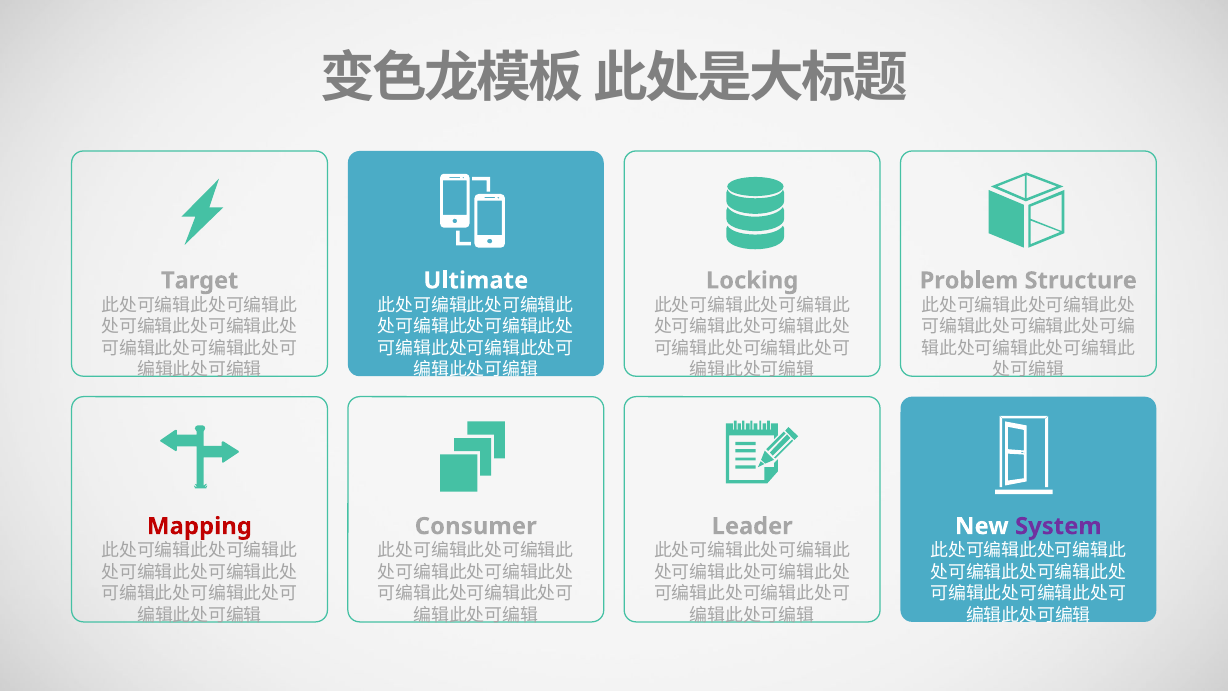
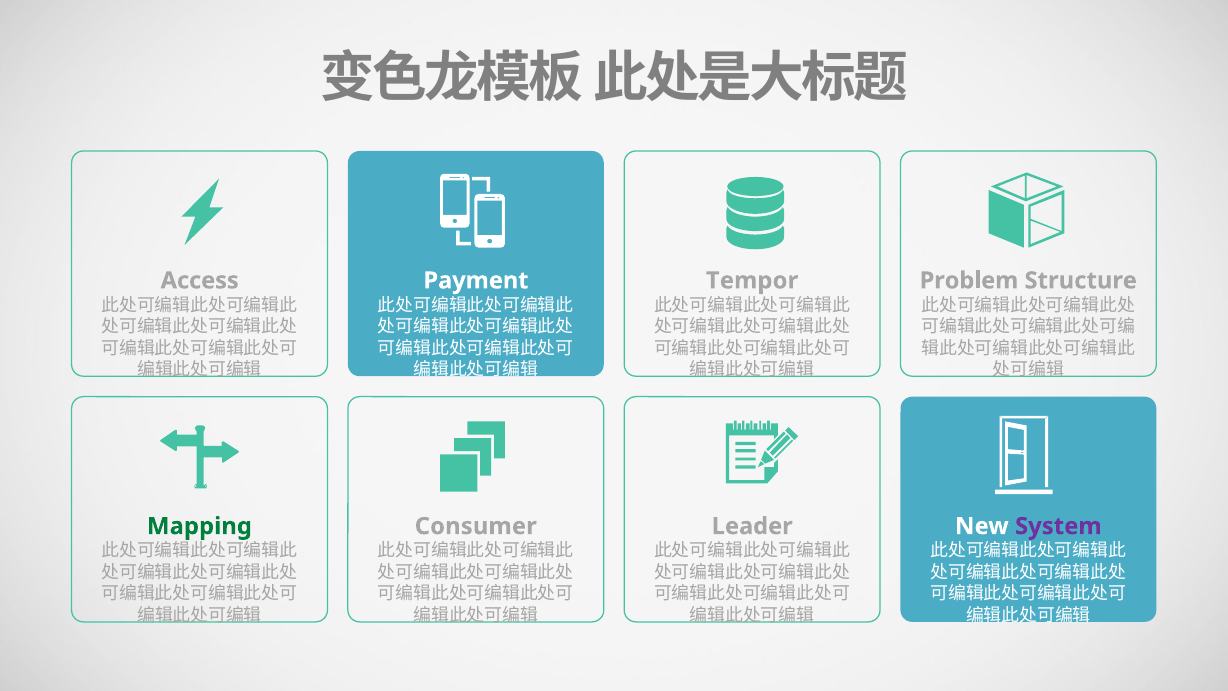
Target: Target -> Access (200, 281)
Ultimate: Ultimate -> Payment (476, 281)
Locking: Locking -> Tempor (752, 281)
Mapping colour: red -> green (199, 526)
